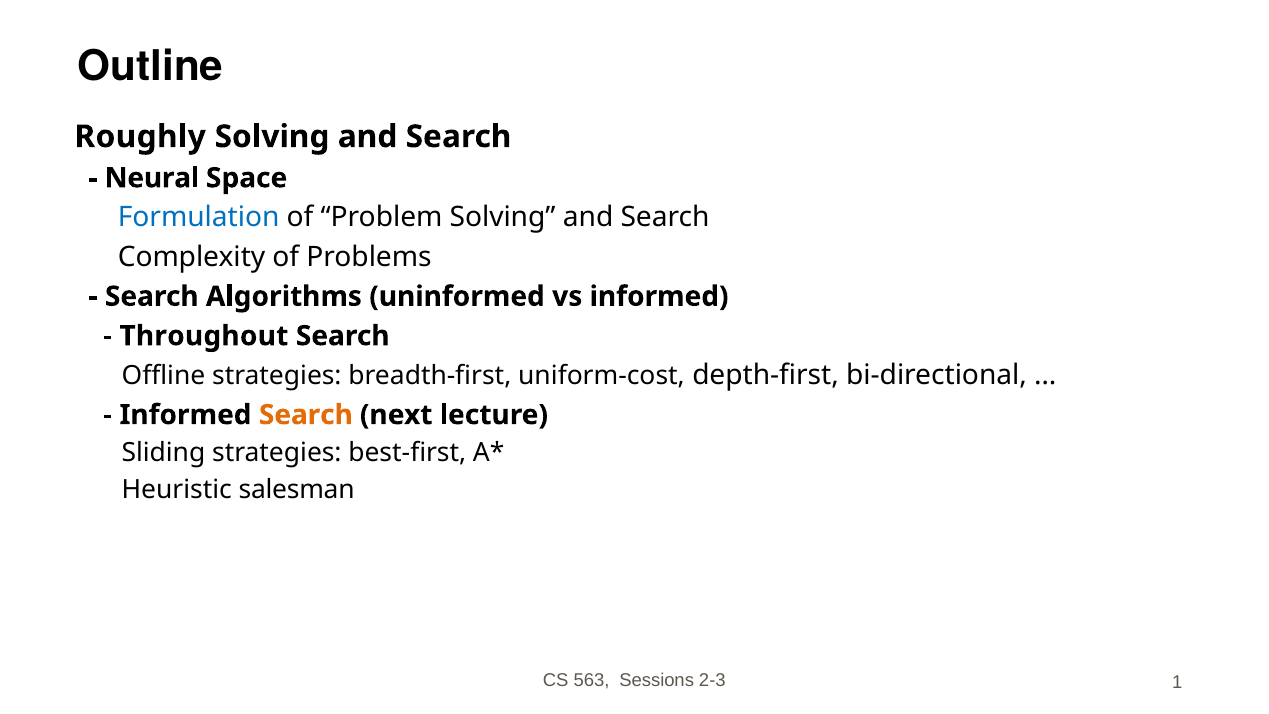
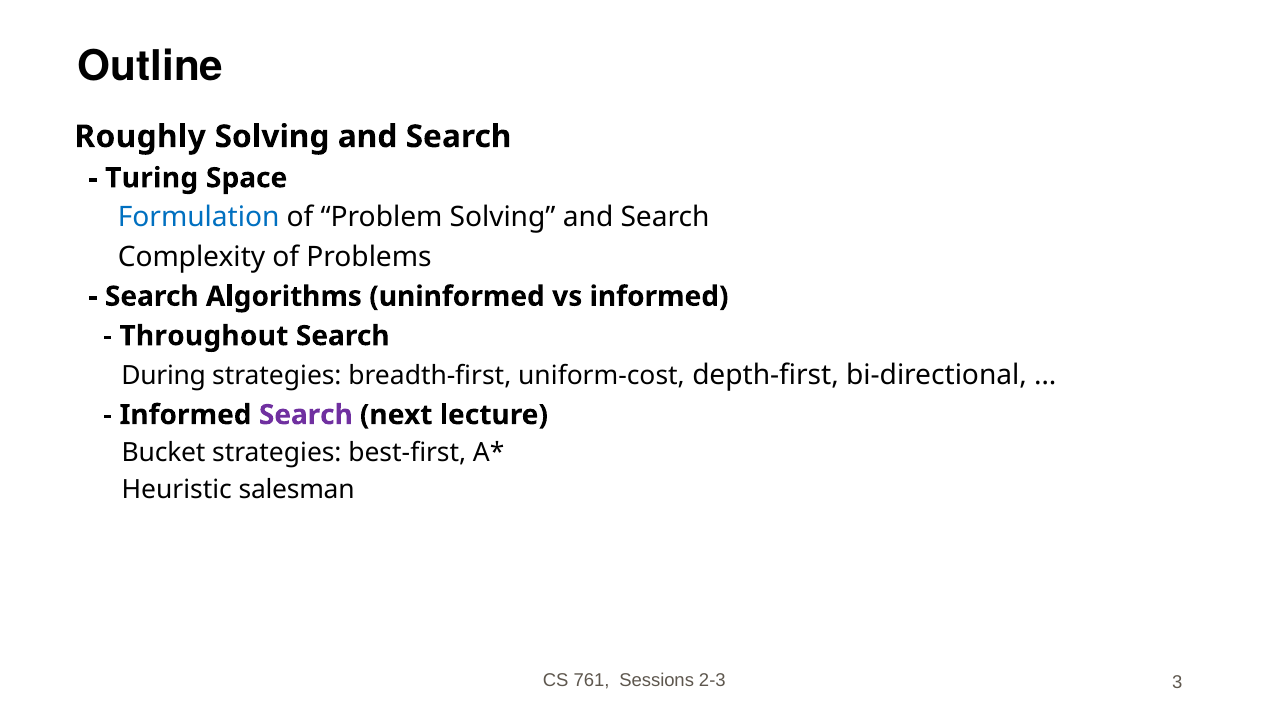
Neural: Neural -> Turing (152, 178)
Offline: Offline -> During (164, 376)
Search colour: orange -> purple (306, 415)
Sliding: Sliding -> Bucket (164, 453)
563: 563 -> 761 (591, 680)
1: 1 -> 3 (1177, 682)
